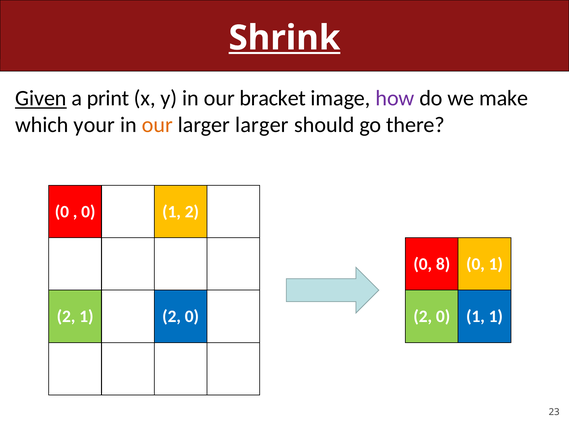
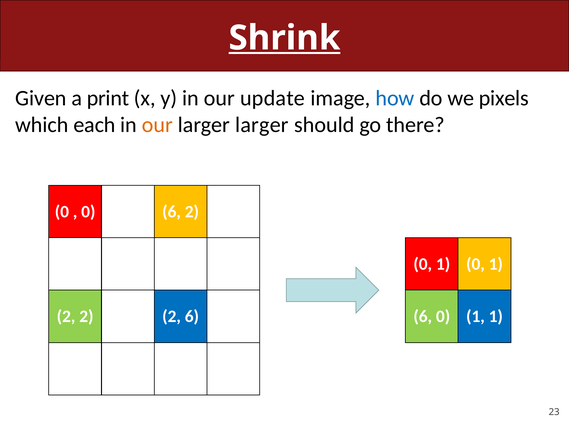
Given underline: present -> none (41, 98)
bracket: bracket -> update (273, 98)
how colour: purple -> blue (395, 98)
make: make -> pixels (504, 98)
your: your -> each (94, 125)
1: 1 -> 6 (172, 212)
8: 8 -> 1 (443, 264)
1: 1 -> 2 (86, 316)
0: 0 -> 6 (192, 316)
2: 2 -> 6 (423, 316)
